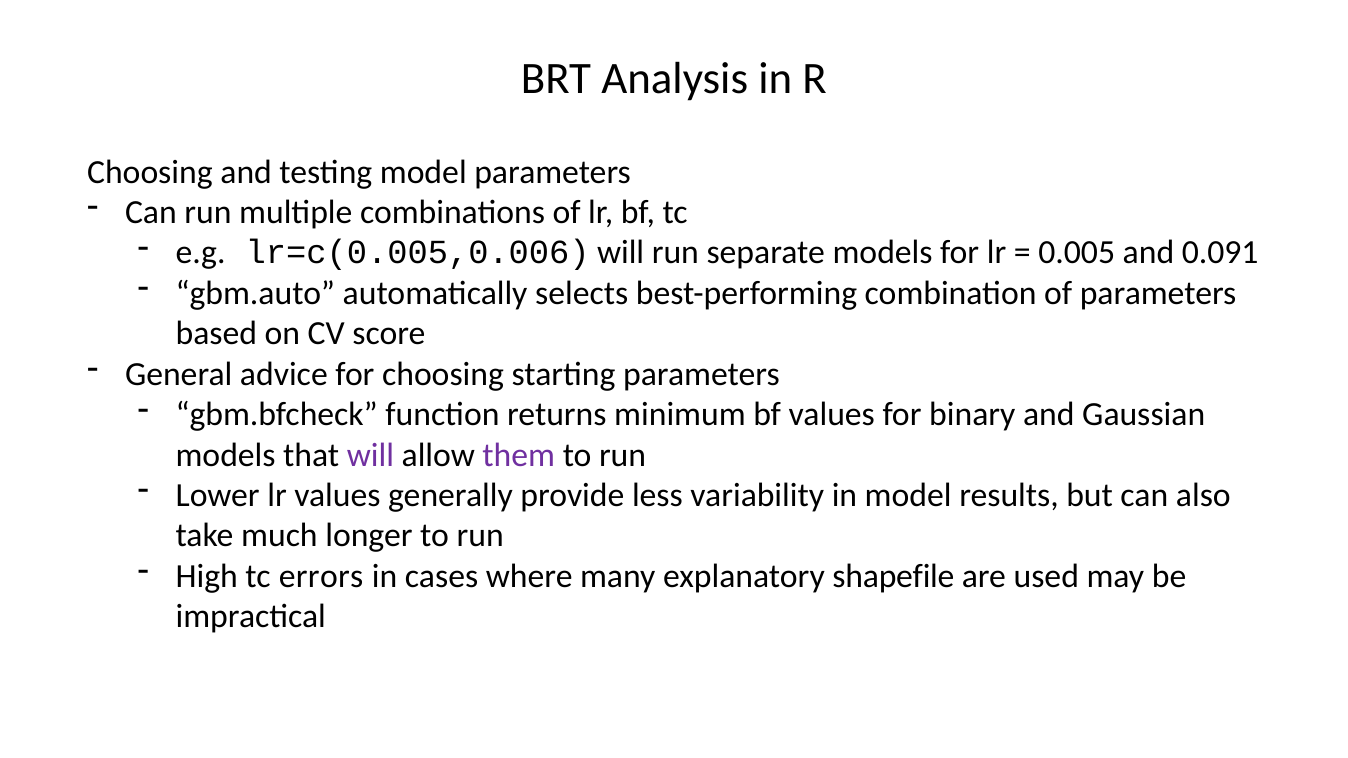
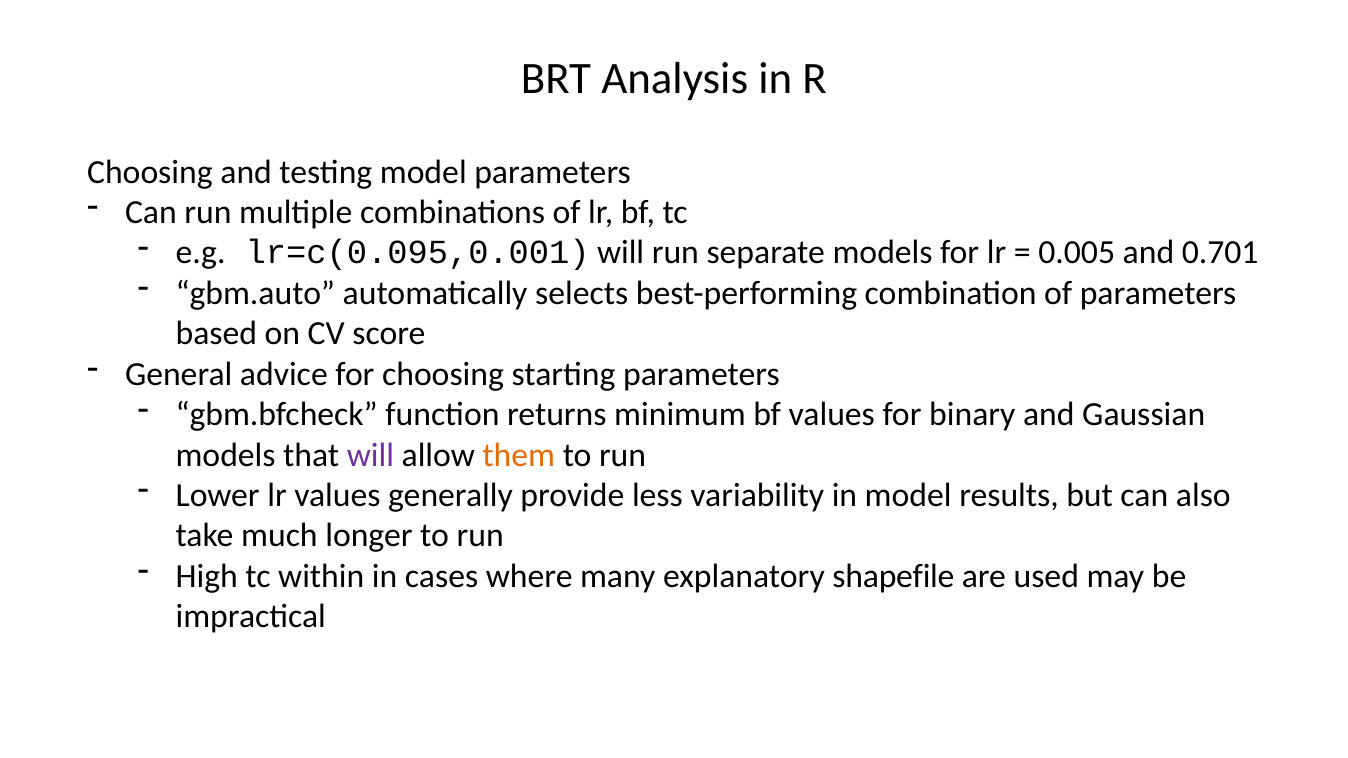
lr=c(0.005,0.006: lr=c(0.005,0.006 -> lr=c(0.095,0.001 (418, 253)
0.091: 0.091 -> 0.701 (1220, 253)
them colour: purple -> orange (519, 455)
errors: errors -> within (321, 576)
